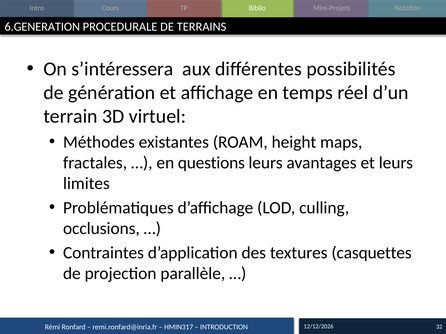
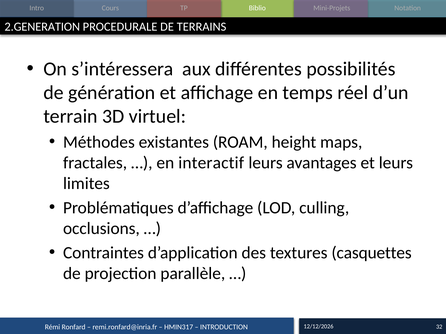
6.GENERATION: 6.GENERATION -> 2.GENERATION (42, 27)
questions: questions -> interactif (211, 163)
